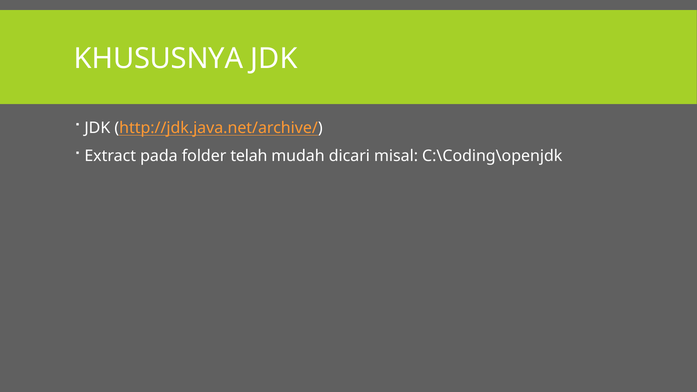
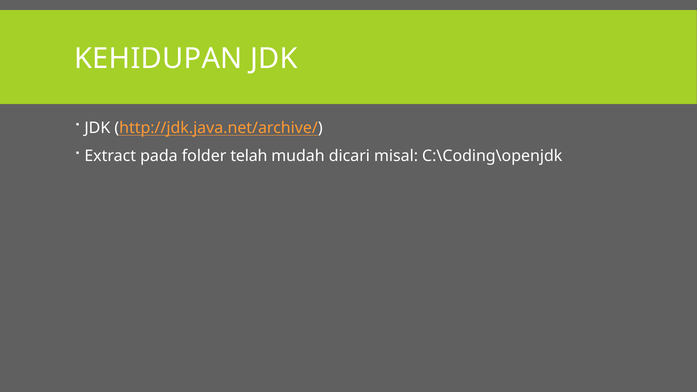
KHUSUSNYA: KHUSUSNYA -> KEHIDUPAN (158, 59)
